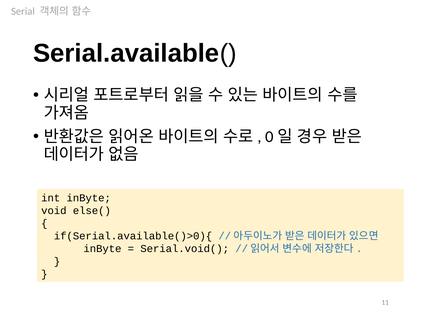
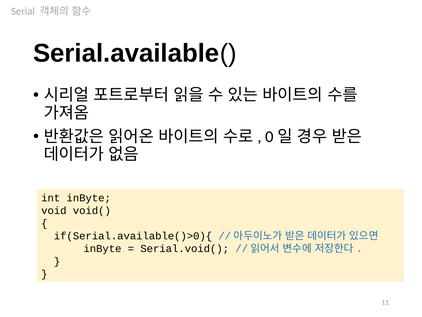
else(: else( -> void( (92, 210)
